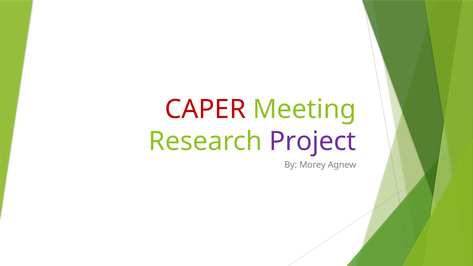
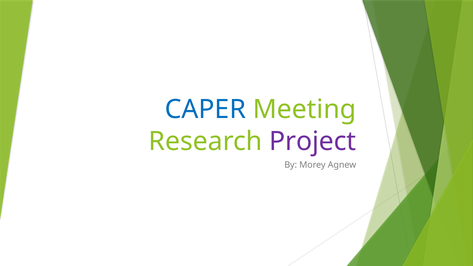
CAPER colour: red -> blue (205, 109)
